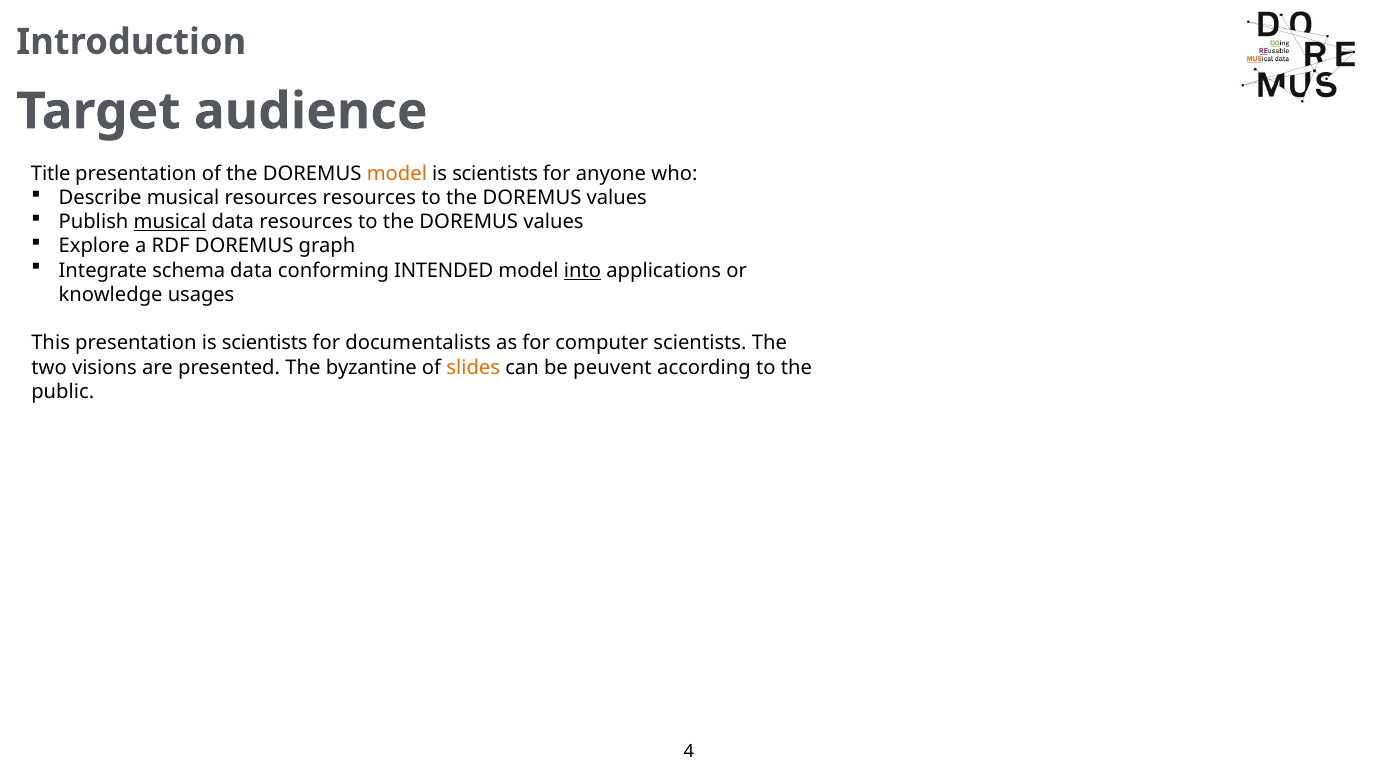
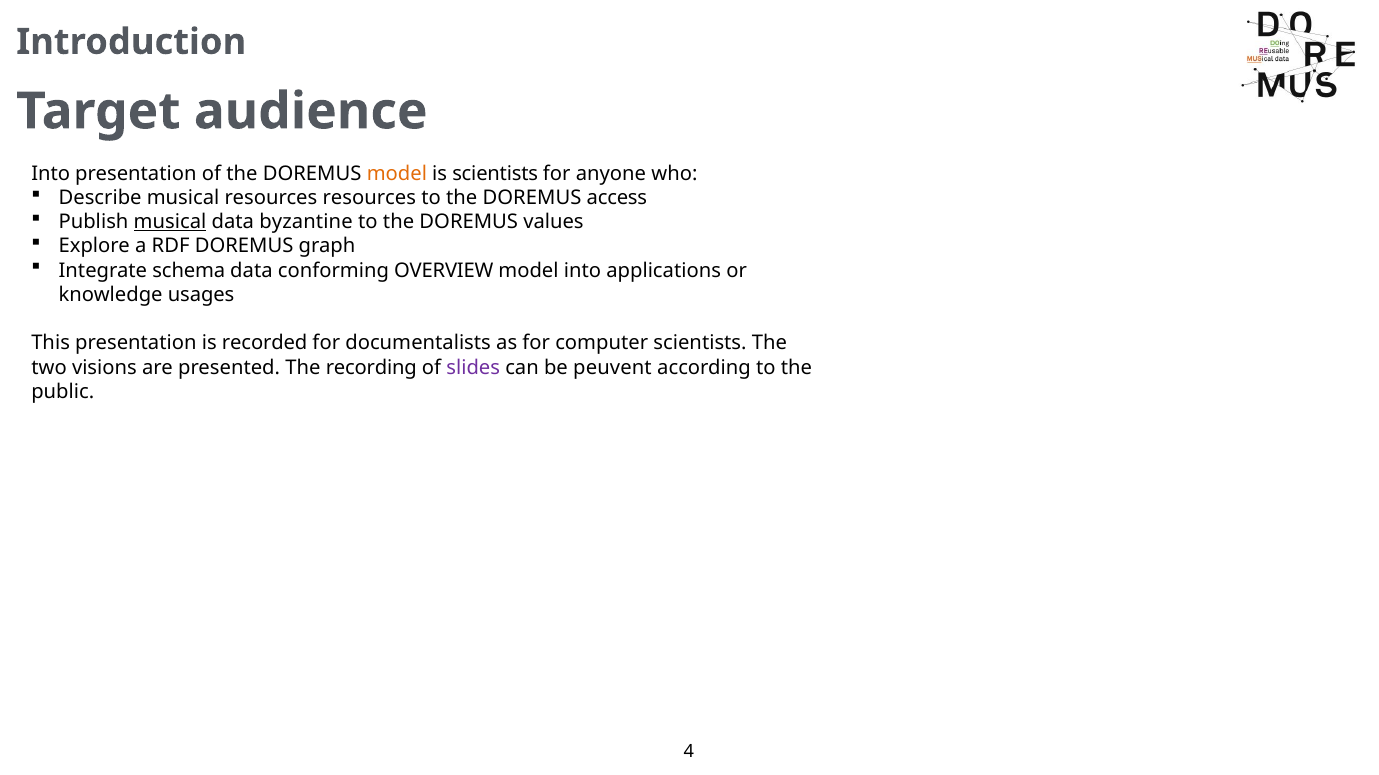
Title: Title -> Into (51, 174)
values: values -> access (617, 198)
data resources: resources -> byzantine (306, 222)
INTENDED: INTENDED -> OVERVIEW (444, 271)
into underline: present -> none (582, 271)
presentation is scientists: scientists -> recorded (265, 344)
byzantine: byzantine -> recording (371, 368)
slides colour: orange -> purple (473, 368)
